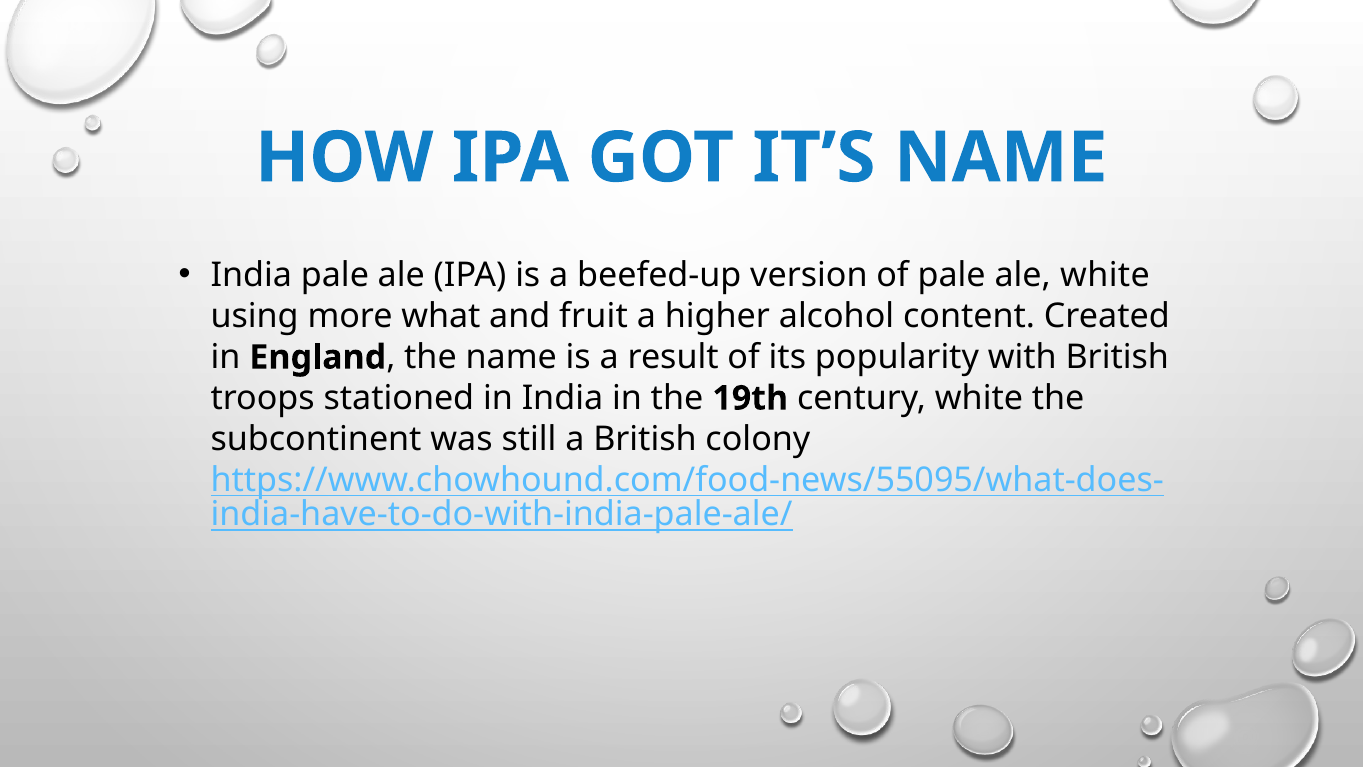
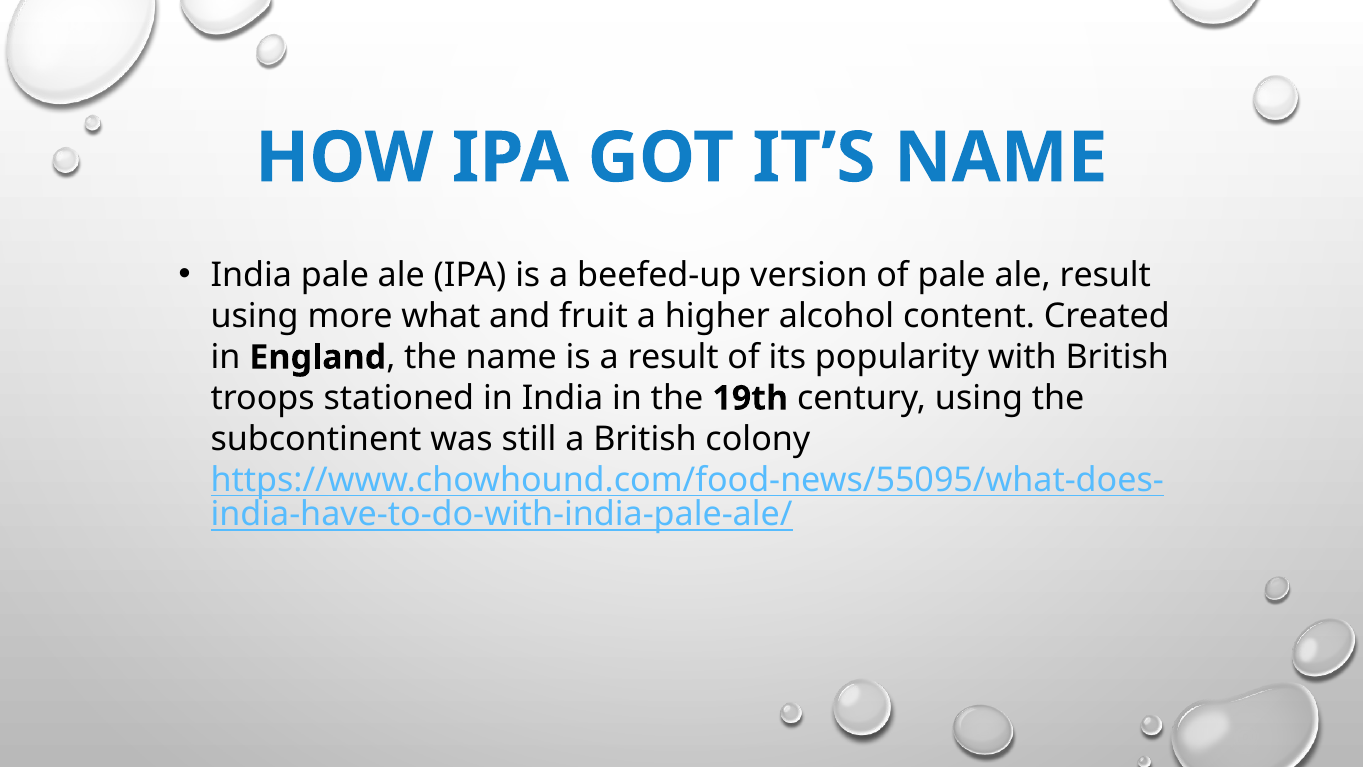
ale white: white -> result (1105, 275)
century white: white -> using (979, 398)
